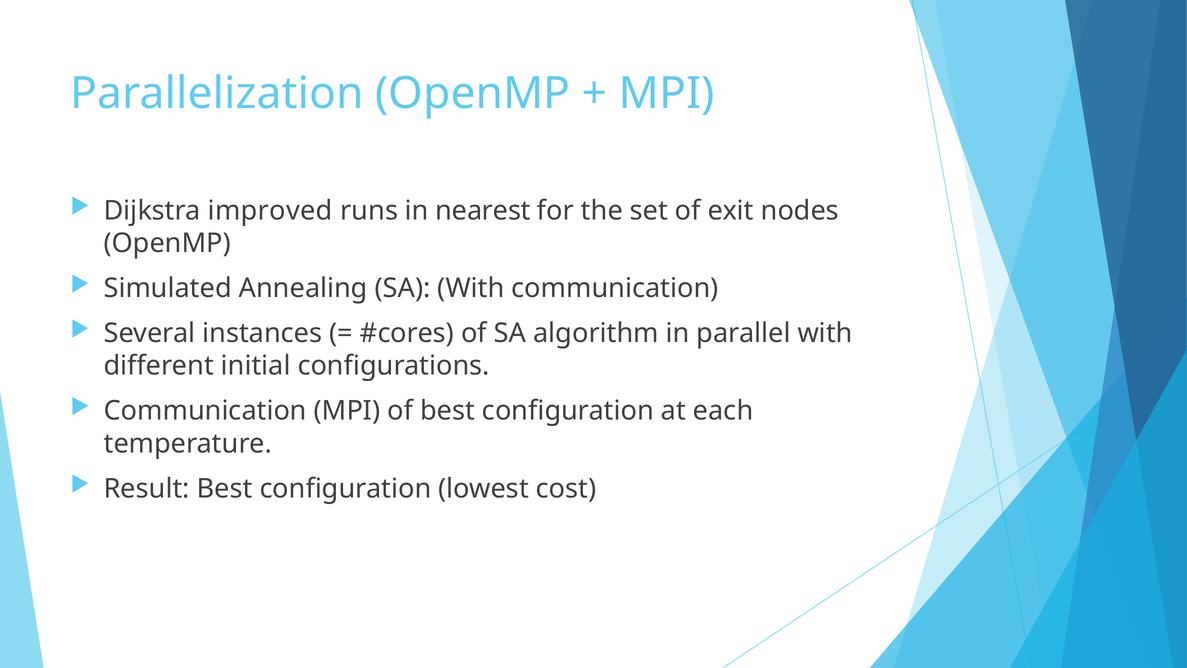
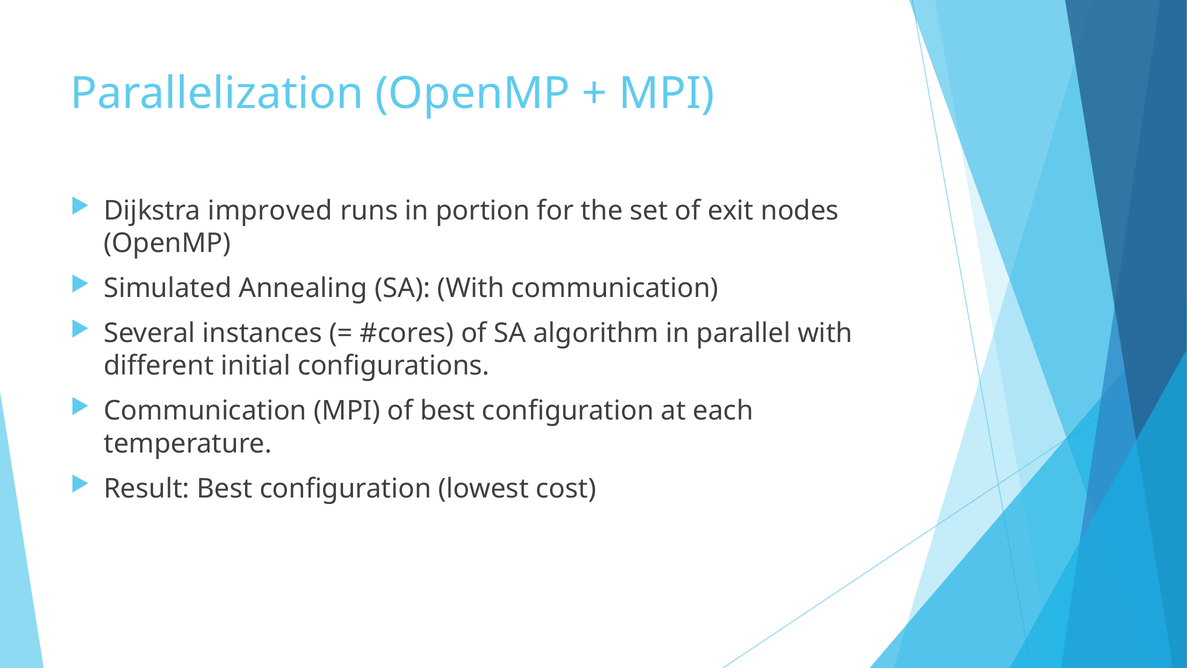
nearest: nearest -> portion (483, 211)
